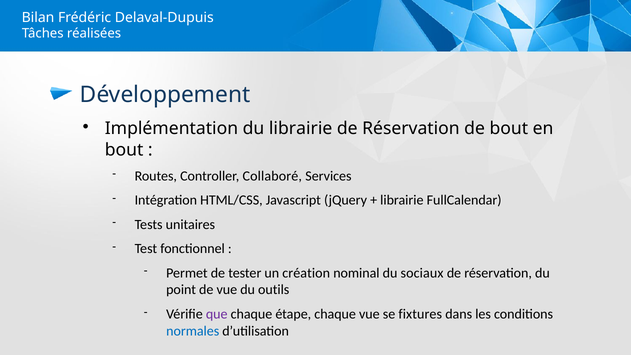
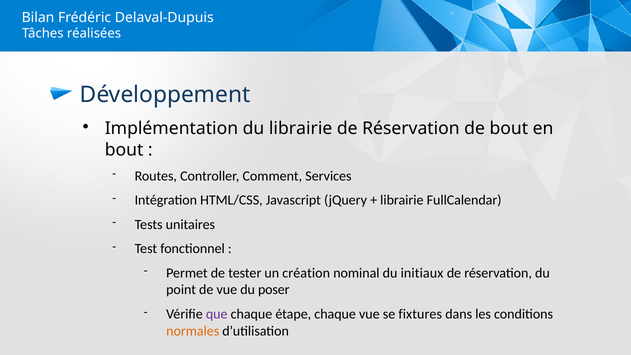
Collaboré: Collaboré -> Comment (272, 176)
sociaux: sociaux -> initiaux (422, 273)
outils: outils -> poser (274, 290)
normales colour: blue -> orange (193, 331)
